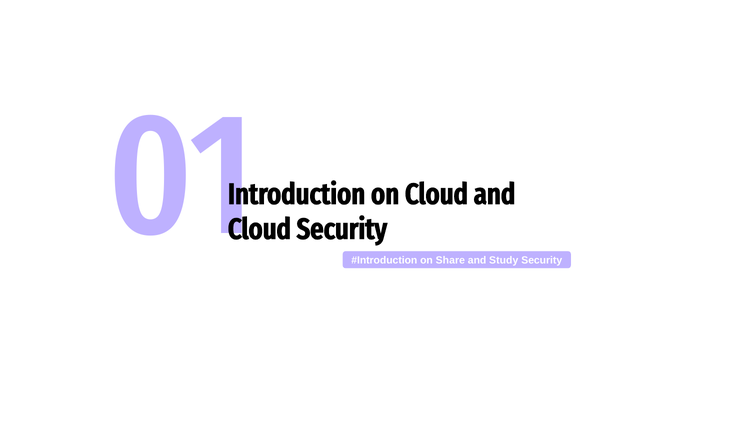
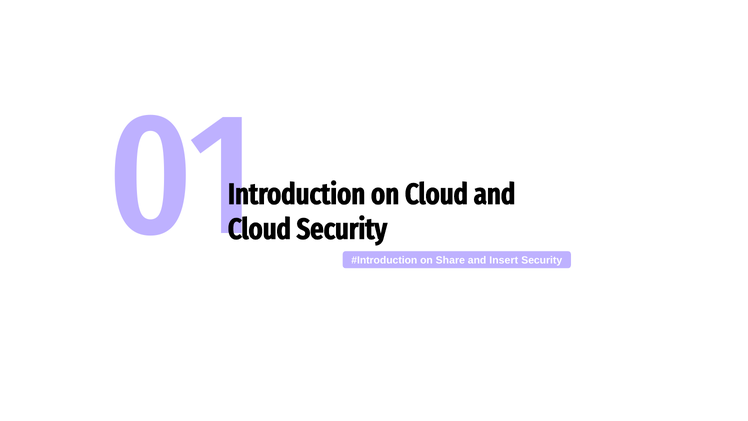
Study: Study -> Insert (504, 260)
